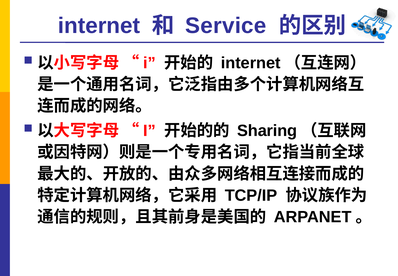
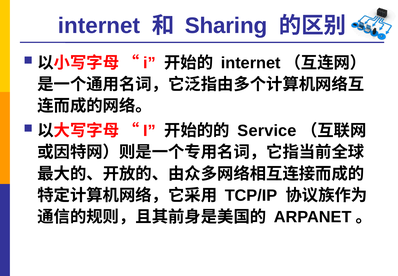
Service: Service -> Sharing (226, 26)
Sharing: Sharing -> Service (267, 131)
